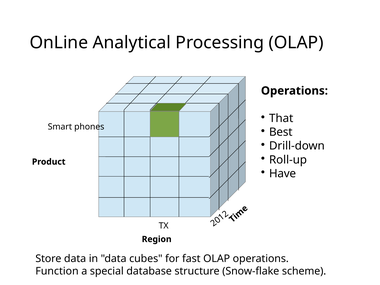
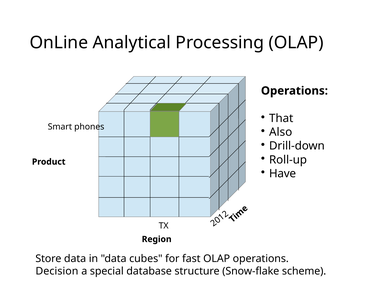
Best: Best -> Also (281, 132)
Function: Function -> Decision (57, 271)
